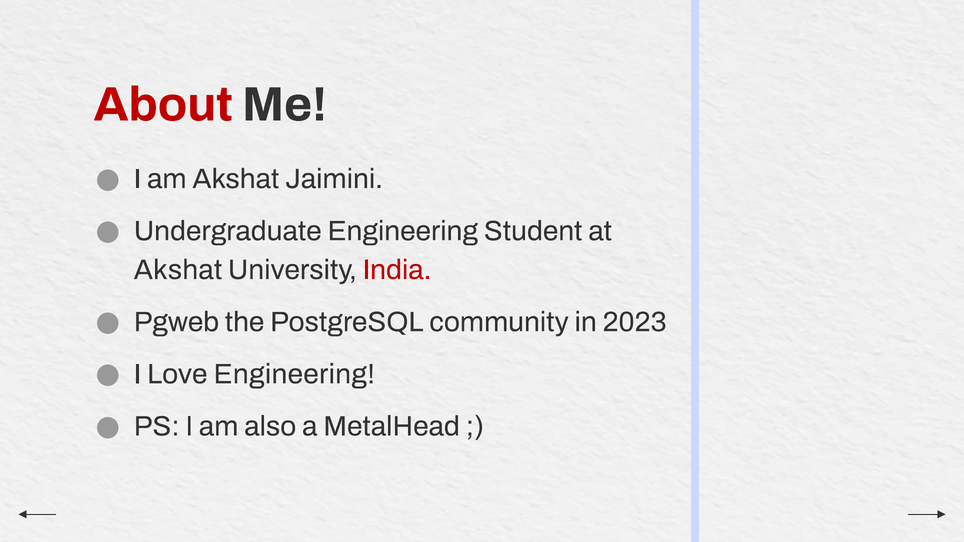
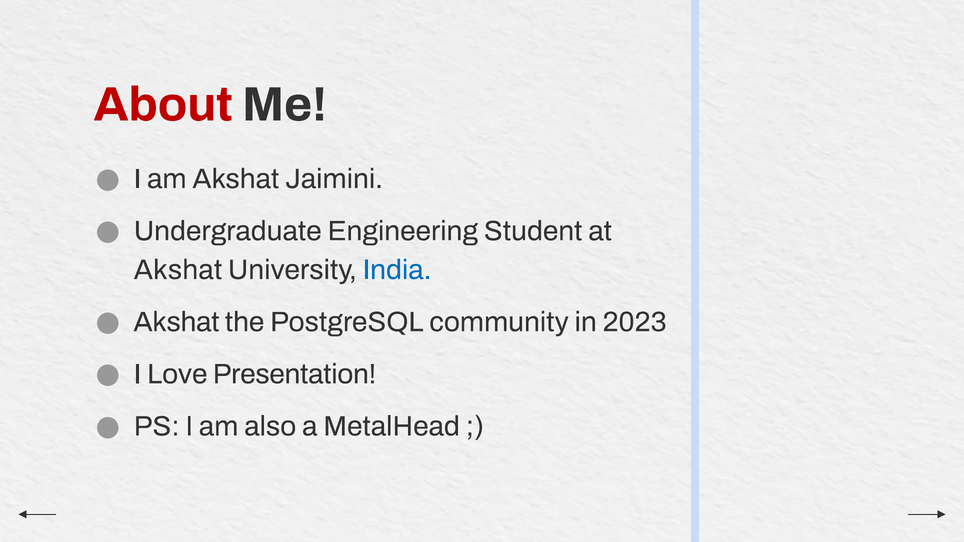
India colour: red -> blue (397, 270)
Pgweb: Pgweb -> Akshat (176, 322)
Love Engineering: Engineering -> Presentation (294, 374)
